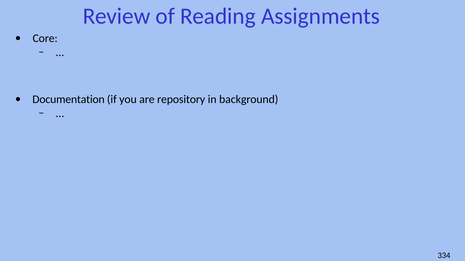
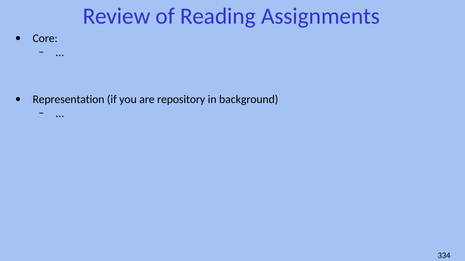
Documentation: Documentation -> Representation (68, 100)
